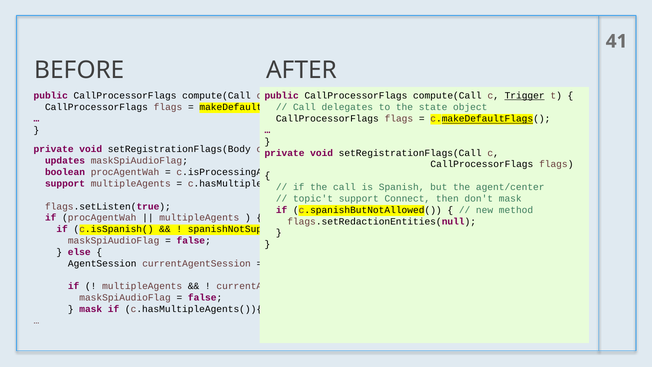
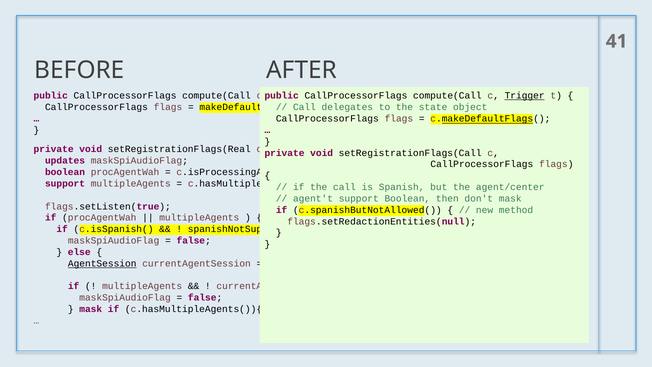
setRegistrationFlags(Body: setRegistrationFlags(Body -> setRegistrationFlags(Real (179, 149)
topic't: topic't -> agent't (313, 198)
support Connect: Connect -> Boolean (407, 198)
AgentSession underline: none -> present (102, 263)
